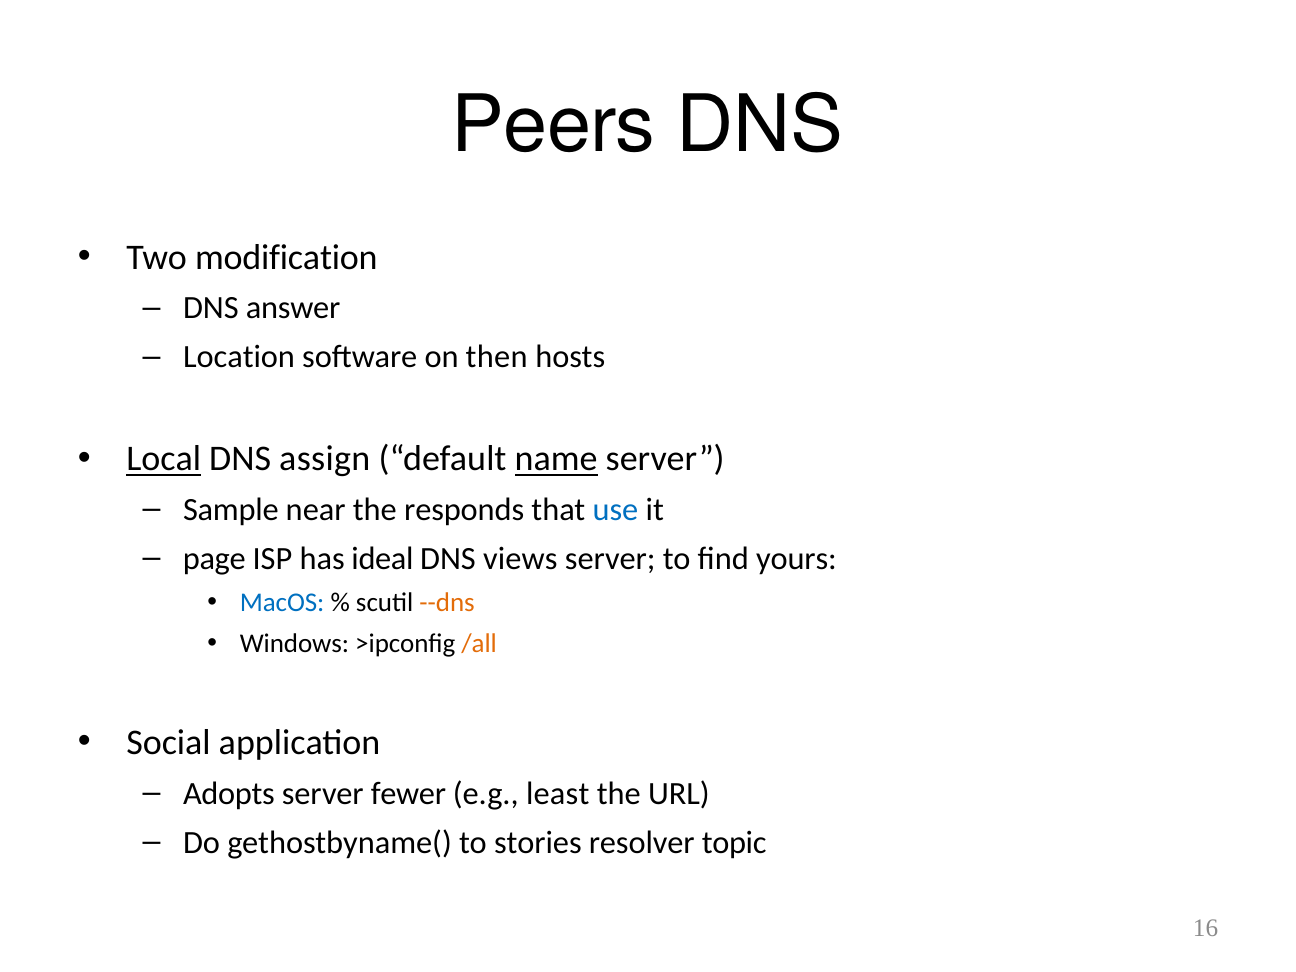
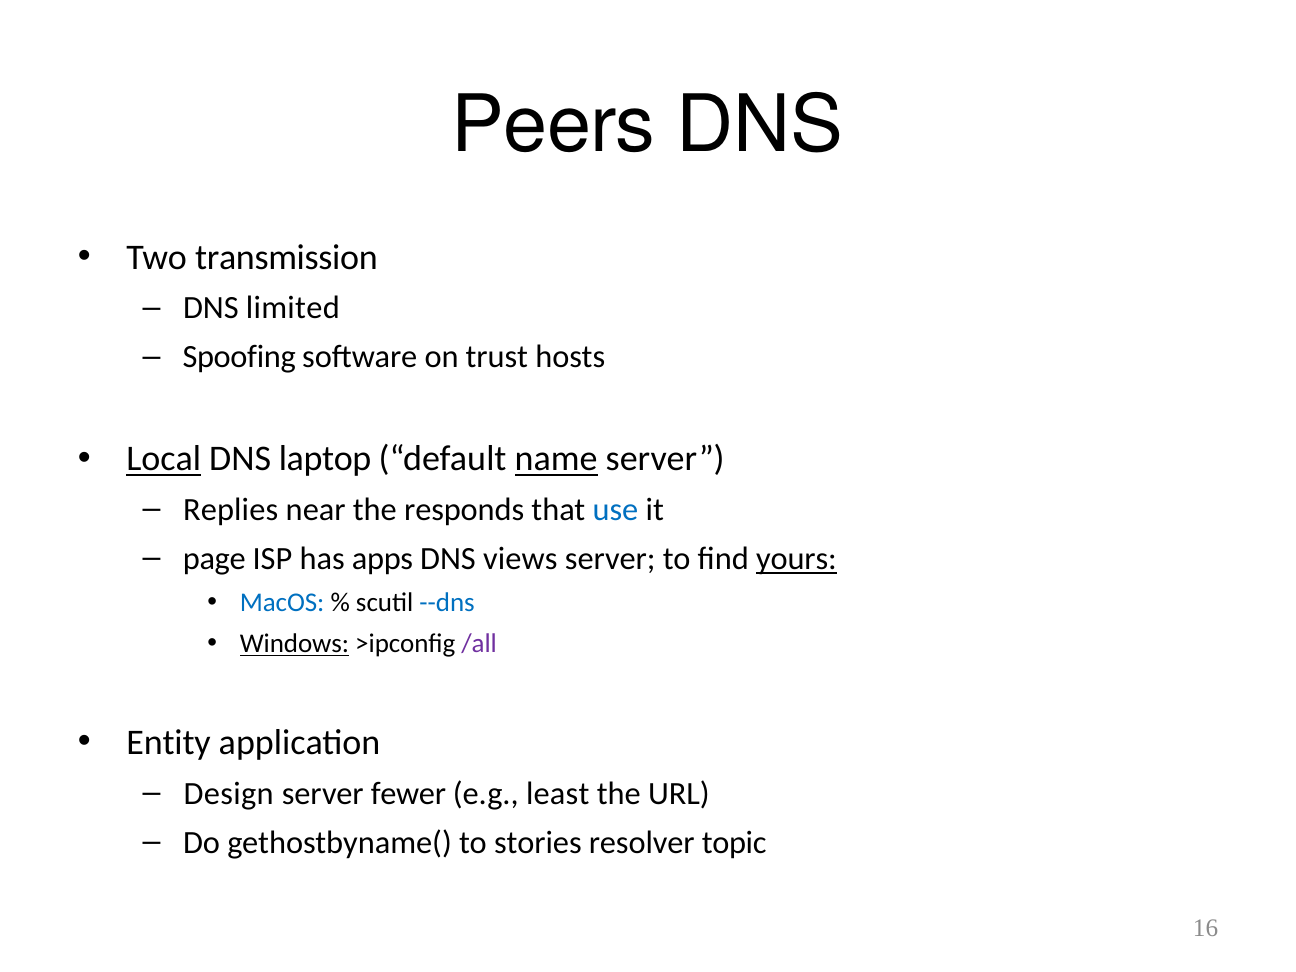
modification: modification -> transmission (286, 257)
answer: answer -> limited (293, 308)
Location: Location -> Spoofing (239, 357)
then: then -> trust (497, 357)
assign: assign -> laptop (325, 459)
Sample: Sample -> Replies (231, 510)
ideal: ideal -> apps (383, 559)
yours underline: none -> present (796, 559)
--dns colour: orange -> blue (447, 603)
Windows underline: none -> present (294, 644)
/all colour: orange -> purple (479, 644)
Social: Social -> Entity (169, 743)
Adopts: Adopts -> Design (229, 794)
